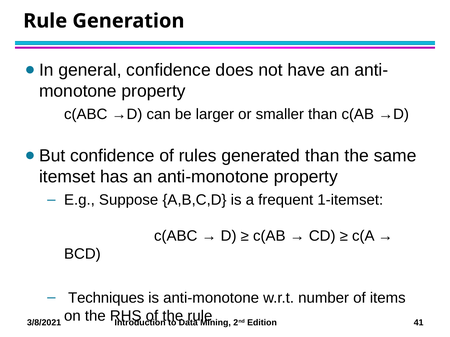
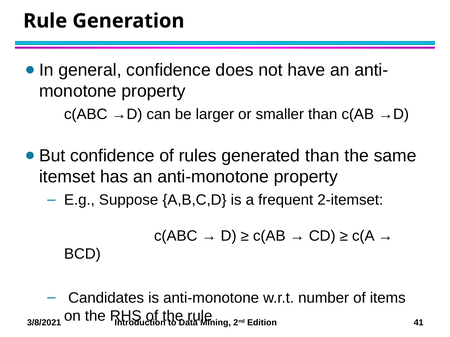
1-itemset: 1-itemset -> 2-itemset (350, 200)
Techniques: Techniques -> Candidates (106, 298)
